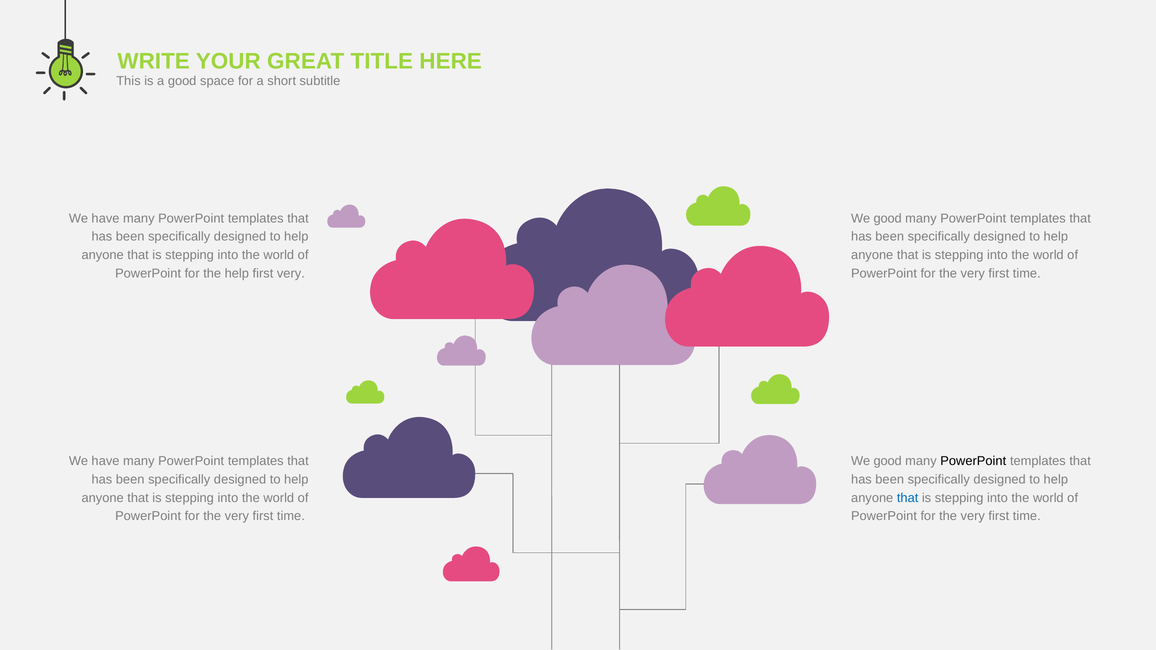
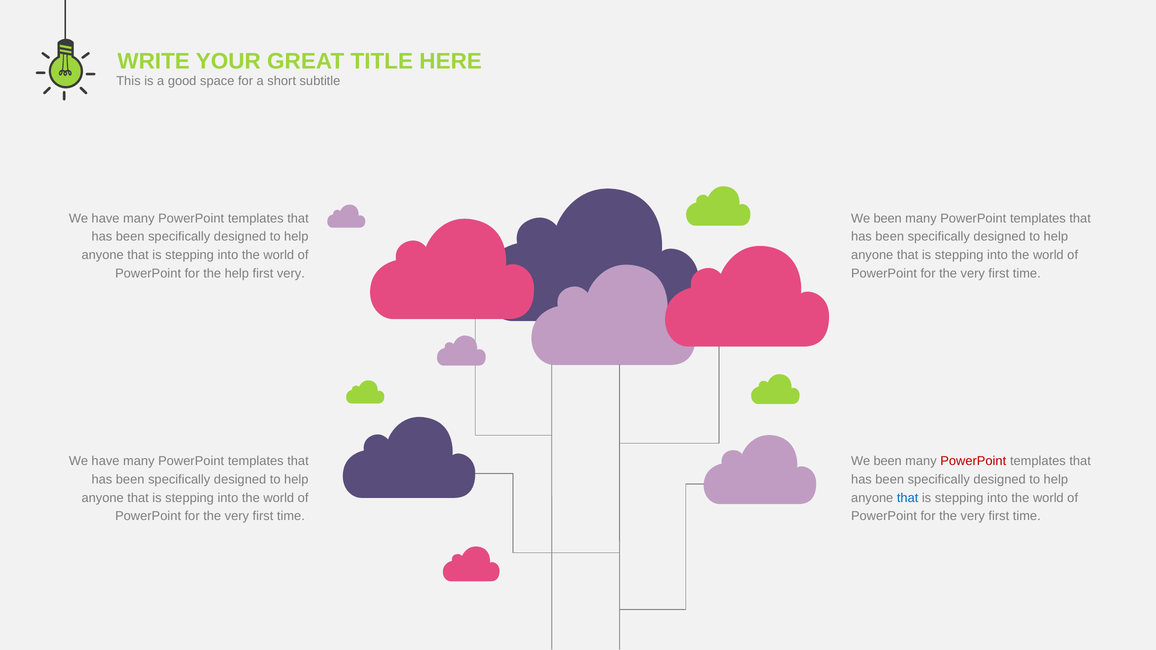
good: good -> been (888, 218)
good: good -> been (888, 461)
PowerPoint colour: black -> red (973, 461)
